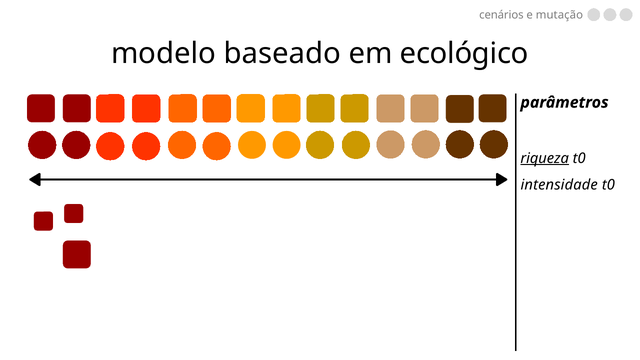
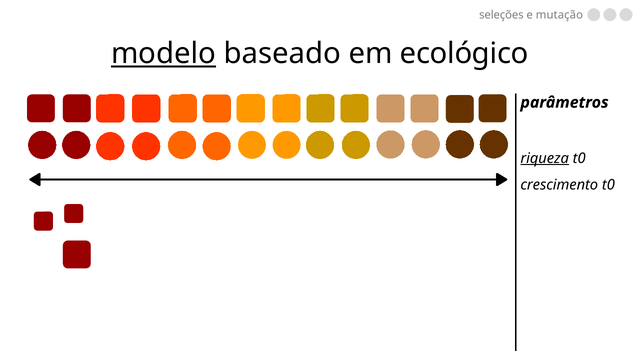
cenários: cenários -> seleções (501, 15)
modelo underline: none -> present (164, 54)
intensidade: intensidade -> crescimento (559, 185)
